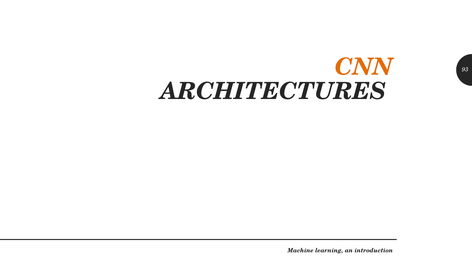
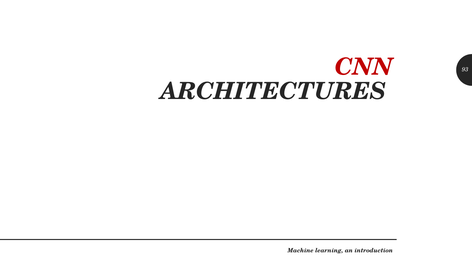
CNN colour: orange -> red (364, 67)
